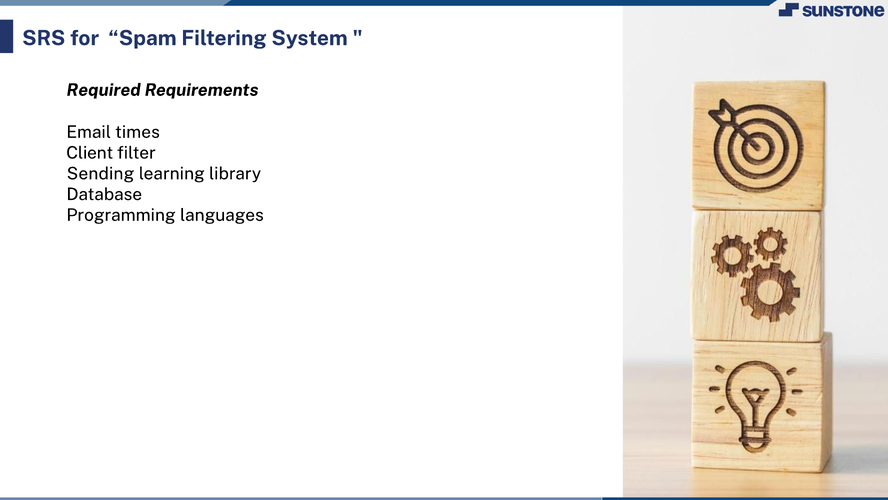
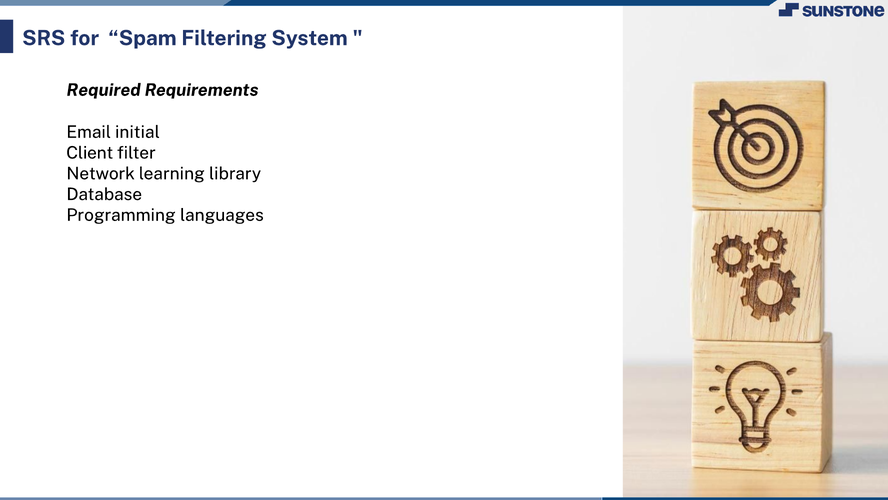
times: times -> initial (137, 132)
Sending: Sending -> Network (101, 173)
